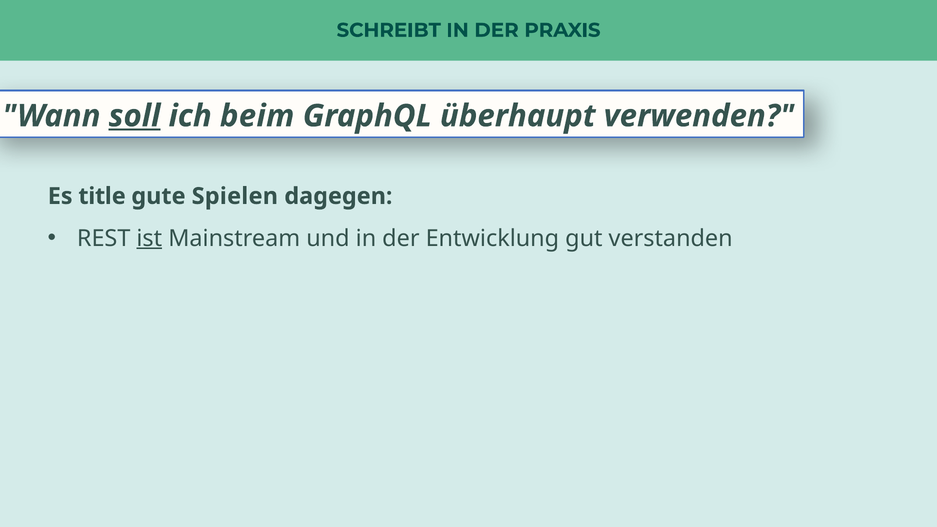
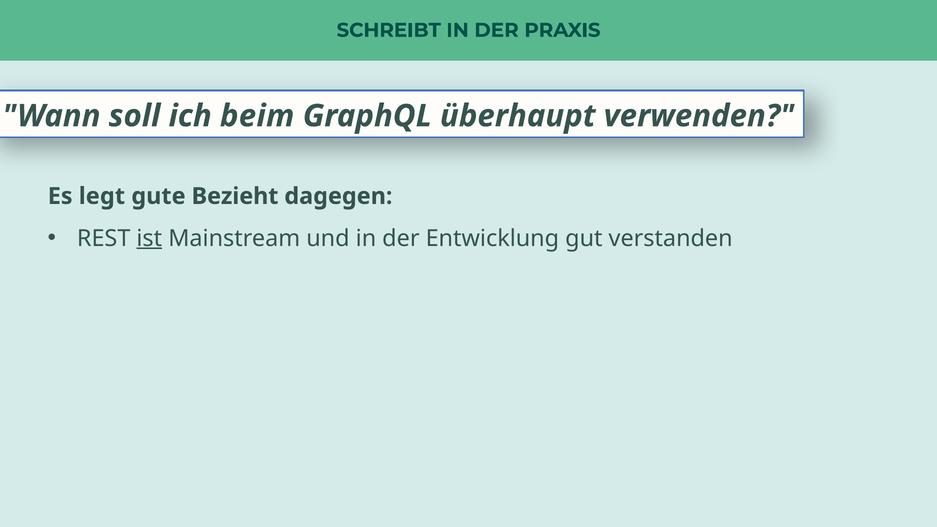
soll underline: present -> none (135, 116)
title: title -> legt (102, 196)
Spielen: Spielen -> Bezieht (235, 196)
